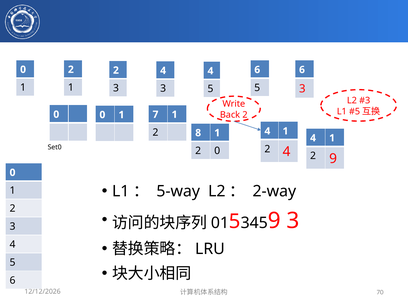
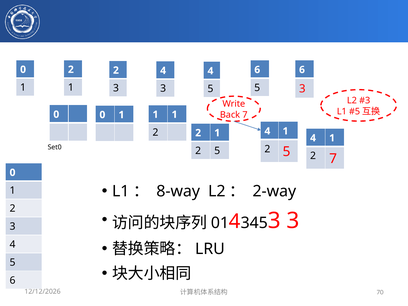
Back 2: 2 -> 7 (245, 115)
0 1 7: 7 -> 1 (155, 115)
2 8: 8 -> 2 (198, 133)
4: 4 -> 5 (287, 152)
0: 0 -> 5 (217, 151)
2 9: 9 -> 7 (333, 159)
5-way: 5-way -> 8-way (178, 191)
5: 5 -> 4 (235, 221)
9: 9 -> 3 (274, 221)
